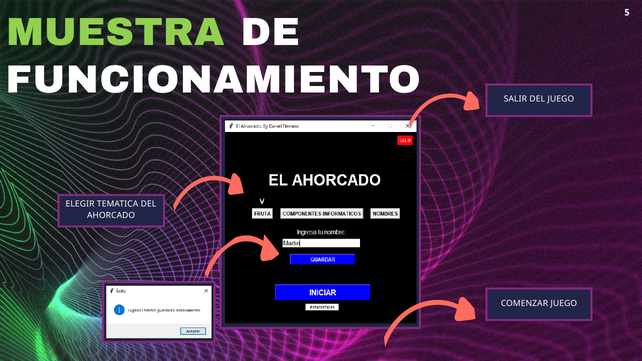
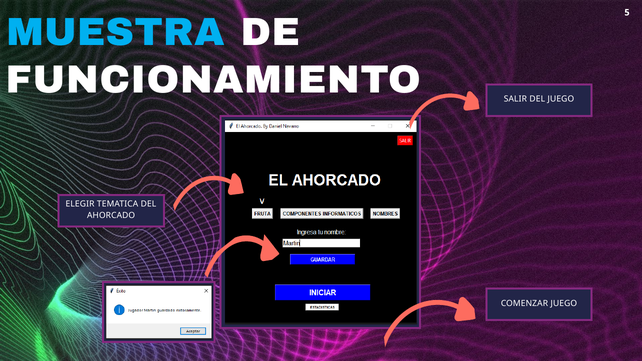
MUESTRA colour: light green -> light blue (116, 33)
